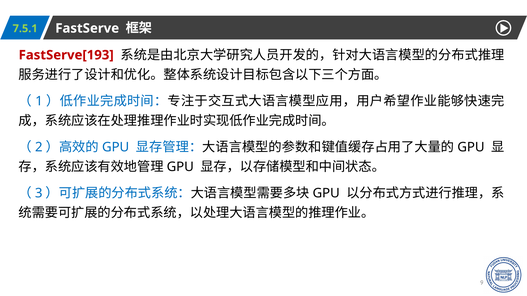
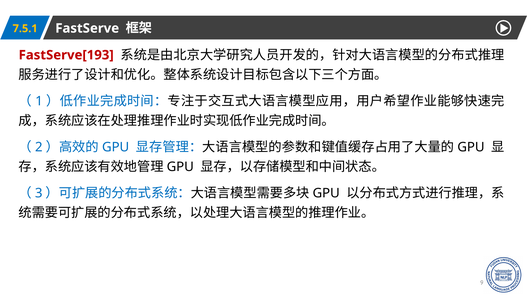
7.5.1 colour: light green -> yellow (25, 29)
